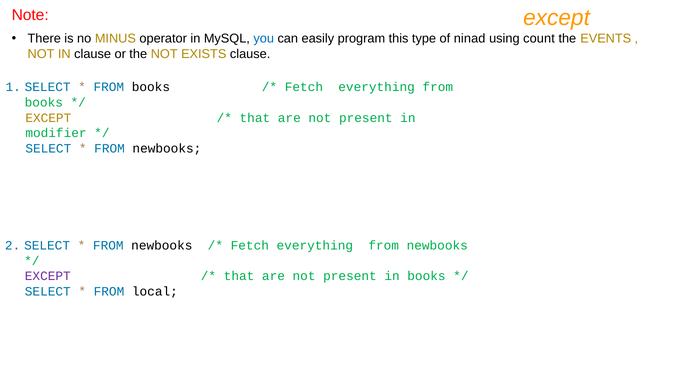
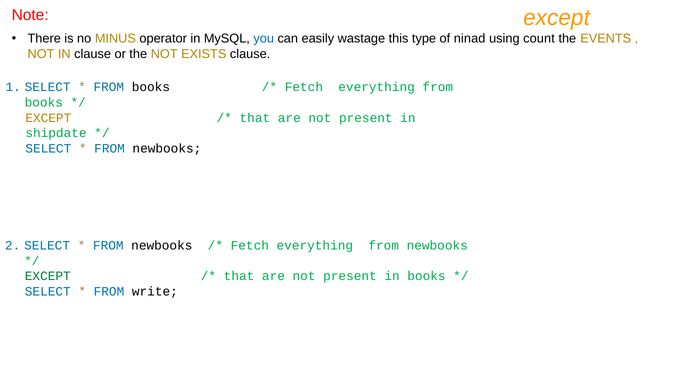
program: program -> wastage (361, 39)
modifier: modifier -> shipdate (56, 133)
EXCEPT colour: purple -> green (48, 276)
local: local -> write (155, 291)
